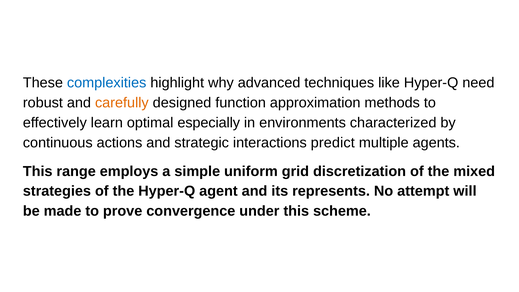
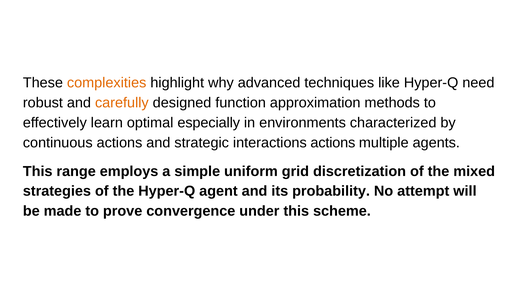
complexities colour: blue -> orange (107, 83)
interactions predict: predict -> actions (333, 143)
represents: represents -> probability (331, 191)
